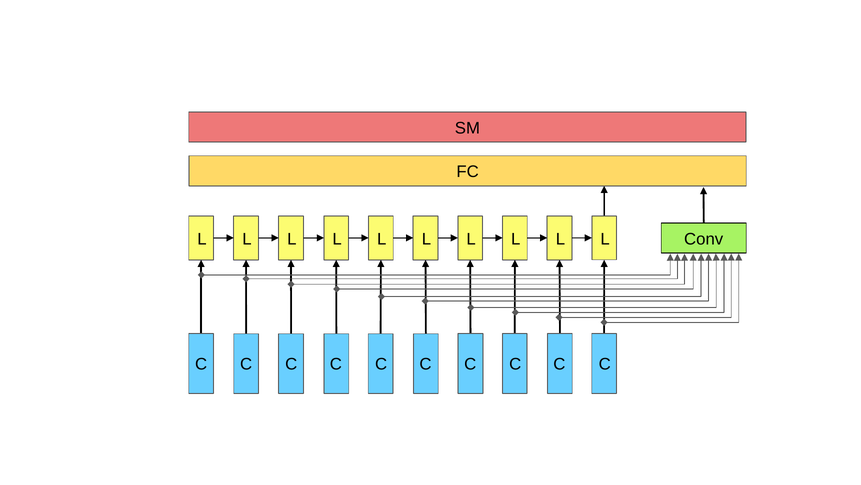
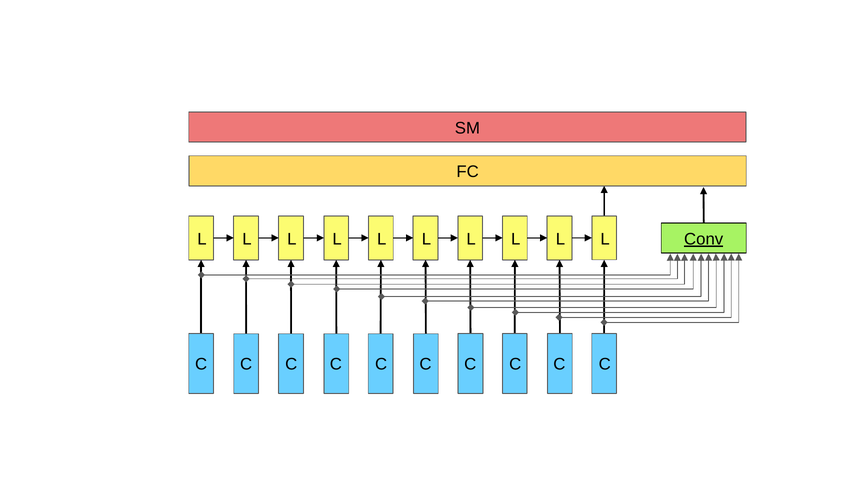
Conv underline: none -> present (704, 239)
